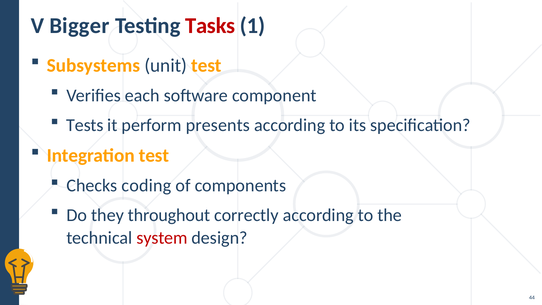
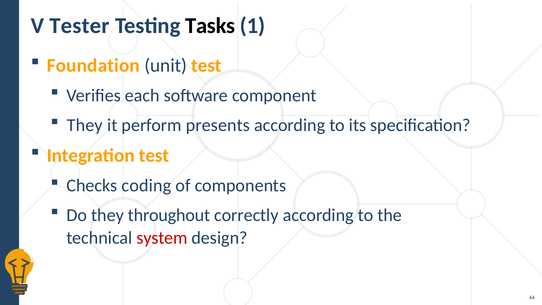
Bigger: Bigger -> Tester (79, 26)
Tasks colour: red -> black (210, 26)
Subsystems: Subsystems -> Foundation (93, 65)
Tests: Tests -> They (85, 125)
